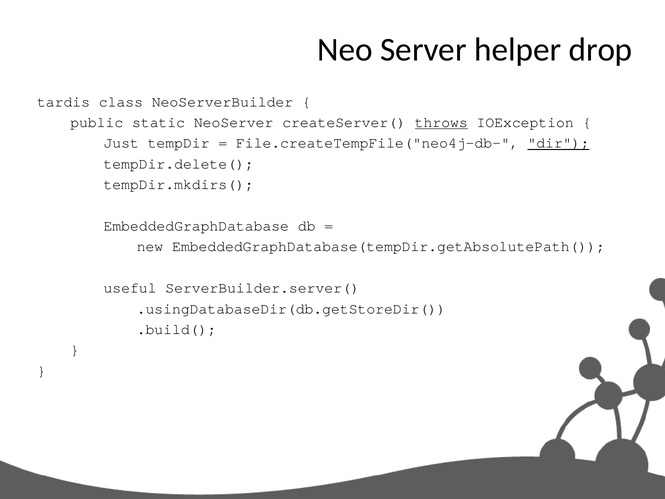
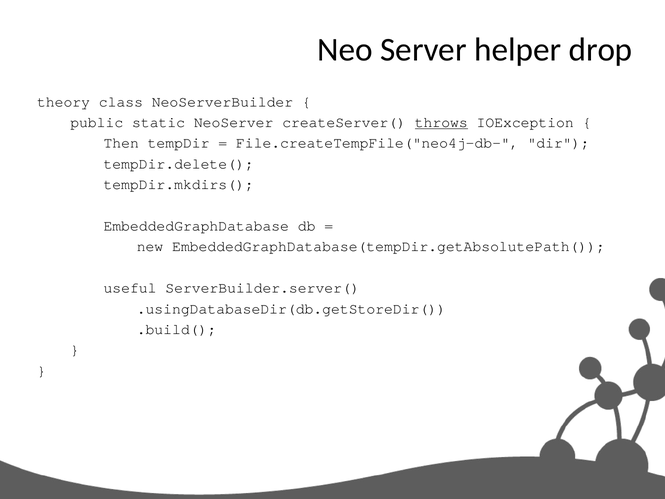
tardis: tardis -> theory (64, 102)
Just: Just -> Then (121, 143)
dir underline: present -> none (558, 143)
